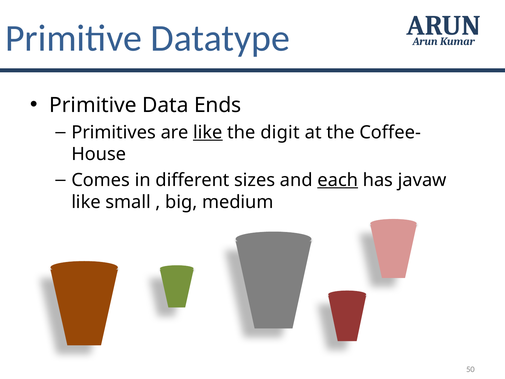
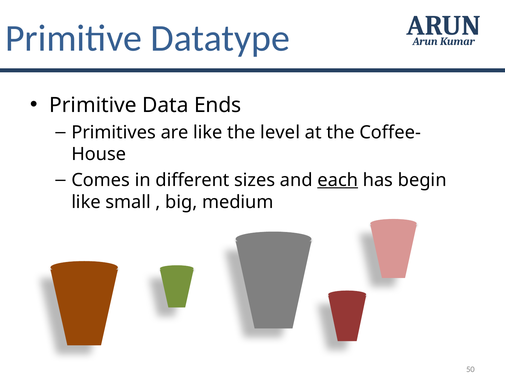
like underline: present -> none (208, 132)
digit: digit -> level (280, 132)
javaw: javaw -> begin (422, 180)
